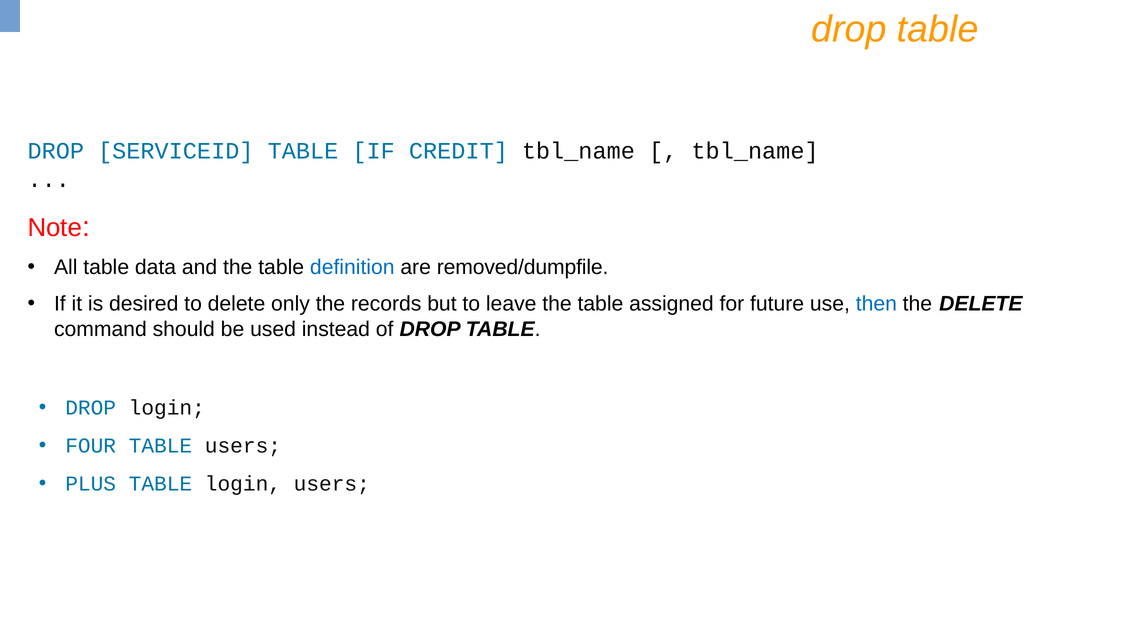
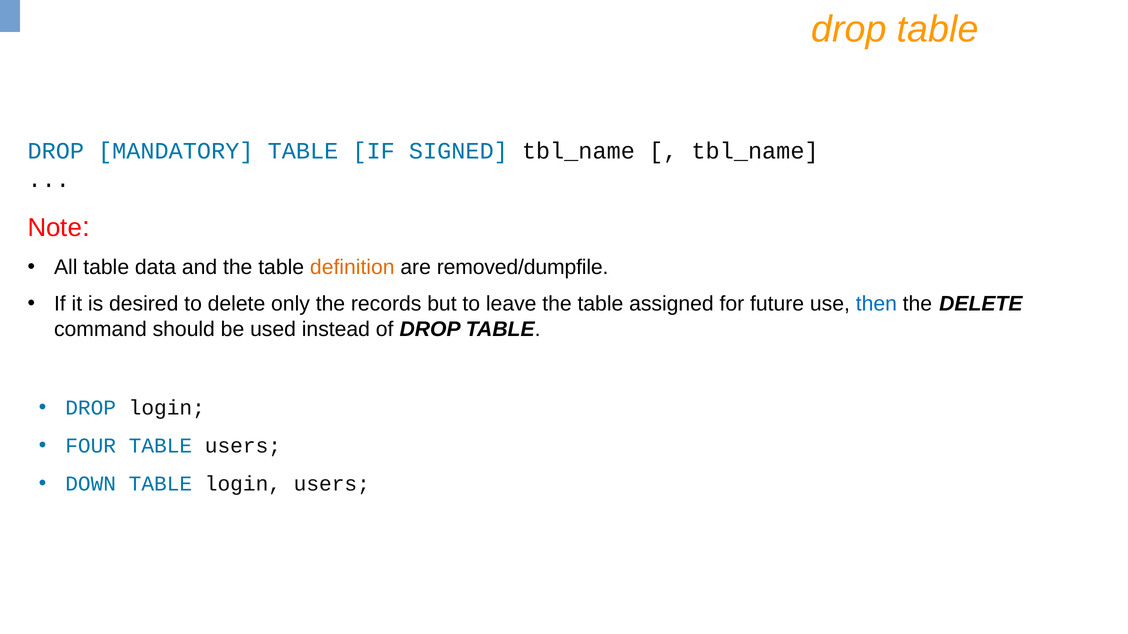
SERVICEID: SERVICEID -> MANDATORY (176, 151)
CREDIT: CREDIT -> SIGNED (458, 151)
definition colour: blue -> orange (352, 267)
PLUS: PLUS -> DOWN (91, 484)
